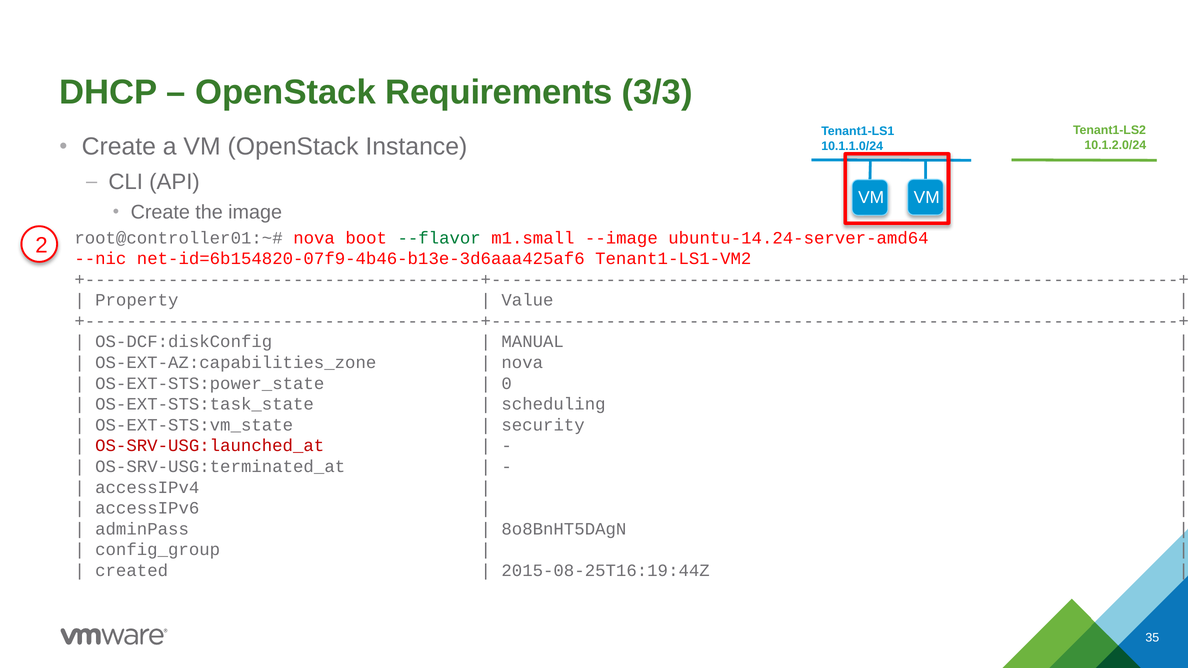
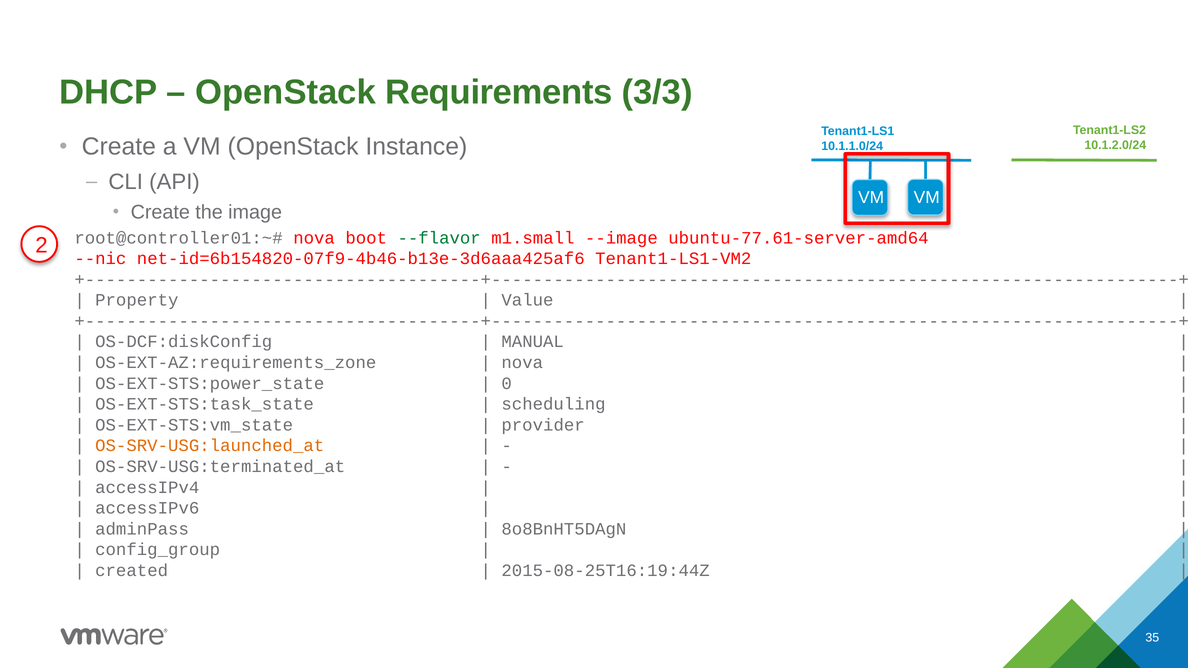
ubuntu-14.24-server-amd64: ubuntu-14.24-server-amd64 -> ubuntu-77.61-server-amd64 (798, 238)
OS-EXT-AZ:capabilities_zone: OS-EXT-AZ:capabilities_zone -> OS-EXT-AZ:requirements_zone (236, 363)
security: security -> provider (543, 425)
OS-SRV-USG:launched_at colour: red -> orange (210, 446)
